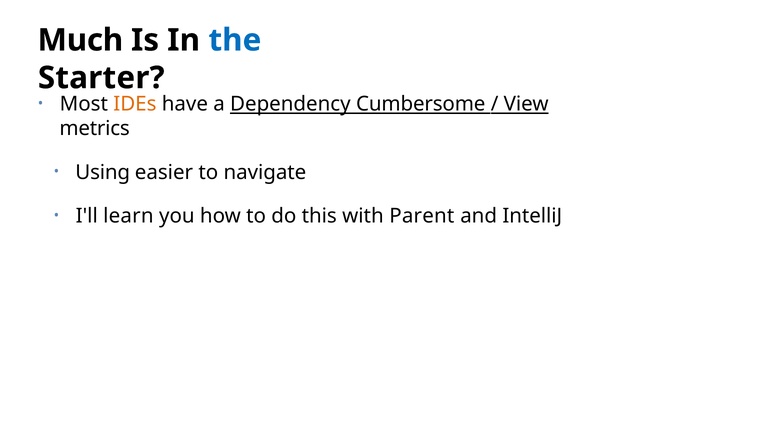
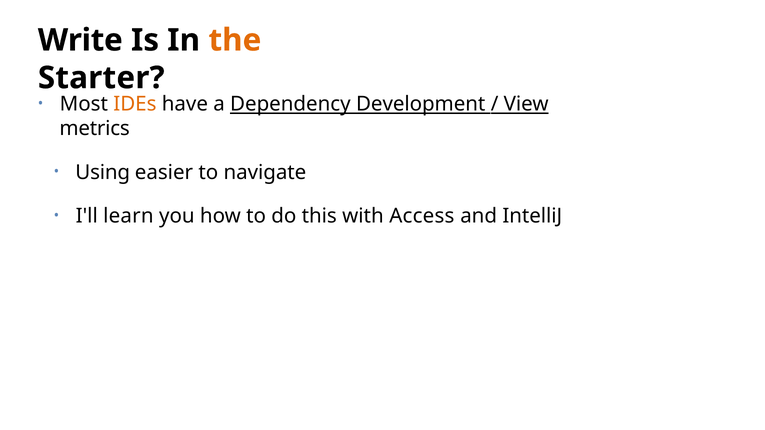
Much: Much -> Write (80, 40)
the colour: blue -> orange (235, 40)
Cumbersome: Cumbersome -> Development (421, 104)
Parent: Parent -> Access (422, 216)
